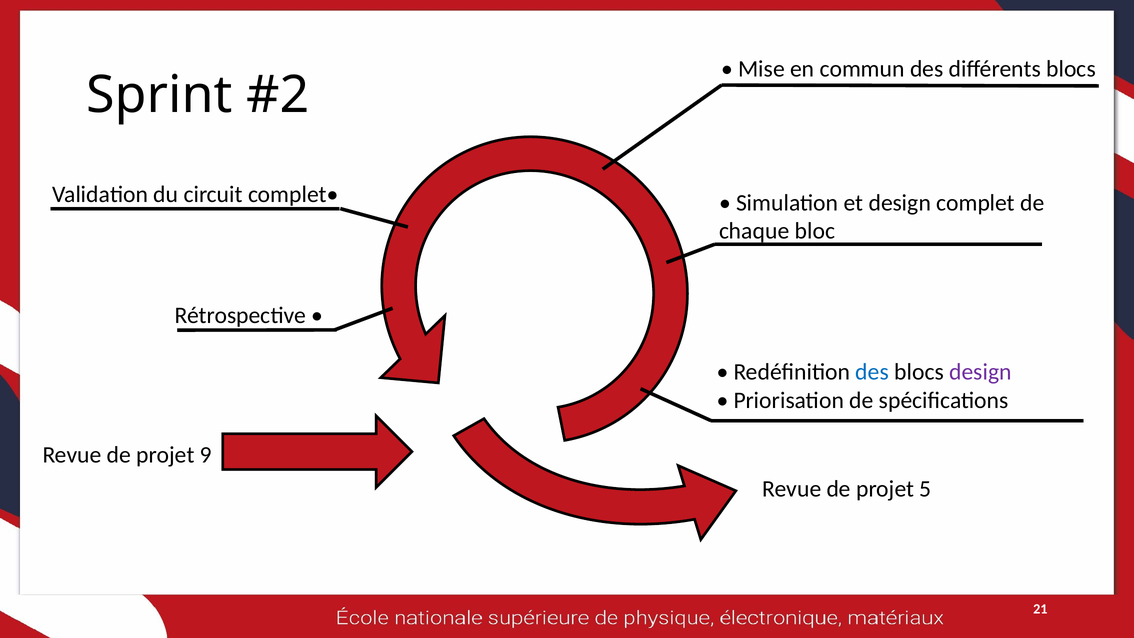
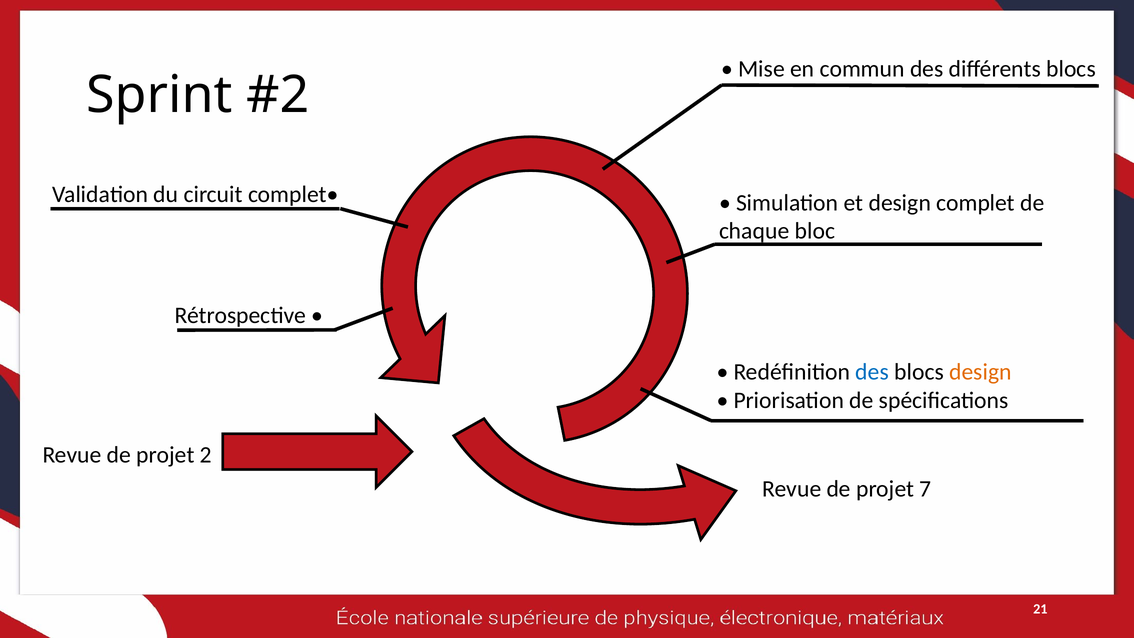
design colour: purple -> orange (980, 372)
9: 9 -> 2 (206, 455)
5: 5 -> 7 (925, 489)
